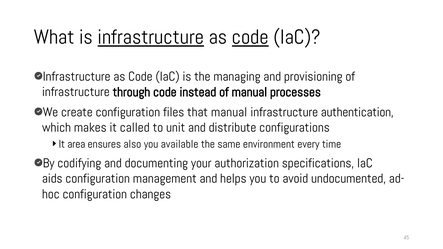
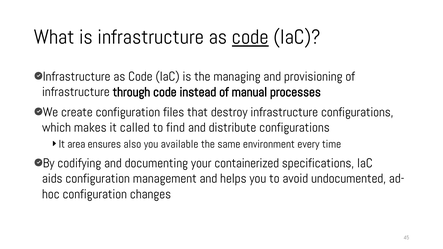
infrastructure underline: present -> none (151, 37)
that manual: manual -> destroy (229, 112)
infrastructure authentication: authentication -> configurations (357, 112)
unit: unit -> find (176, 128)
authorization: authorization -> containerized (247, 163)
